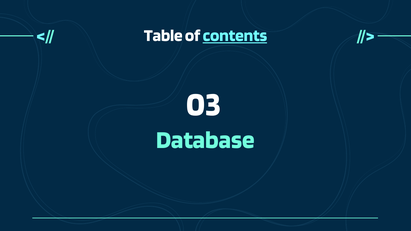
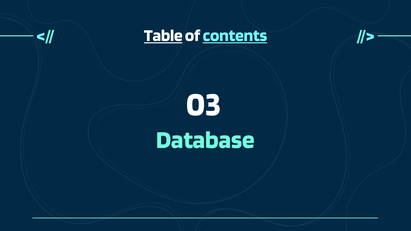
Table underline: none -> present (163, 36)
